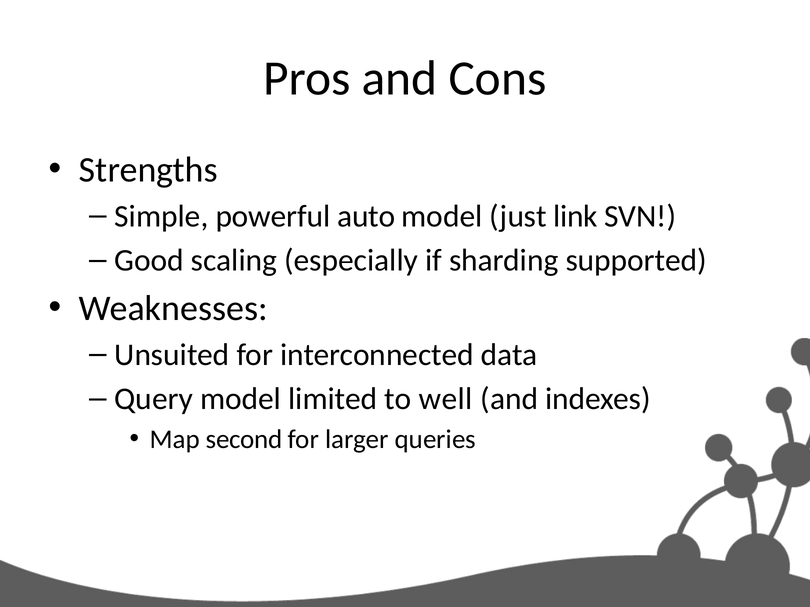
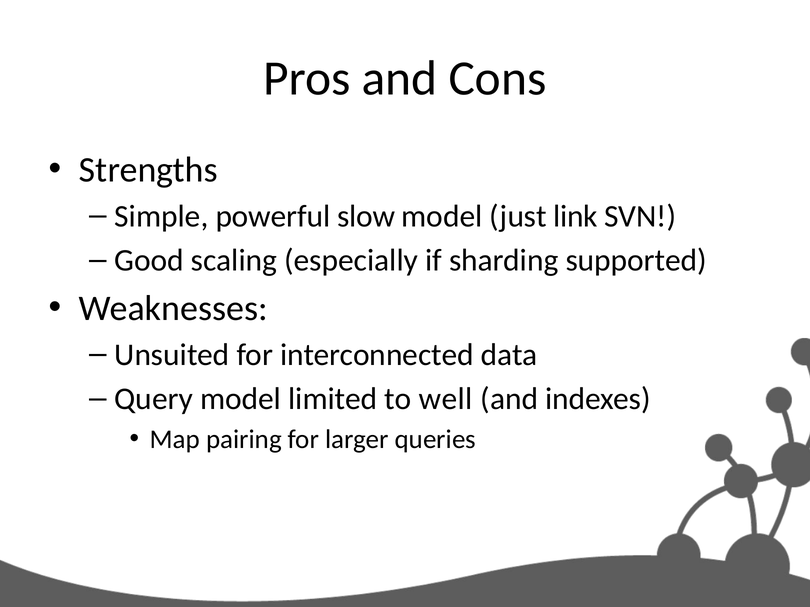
auto: auto -> slow (366, 216)
second: second -> pairing (244, 439)
